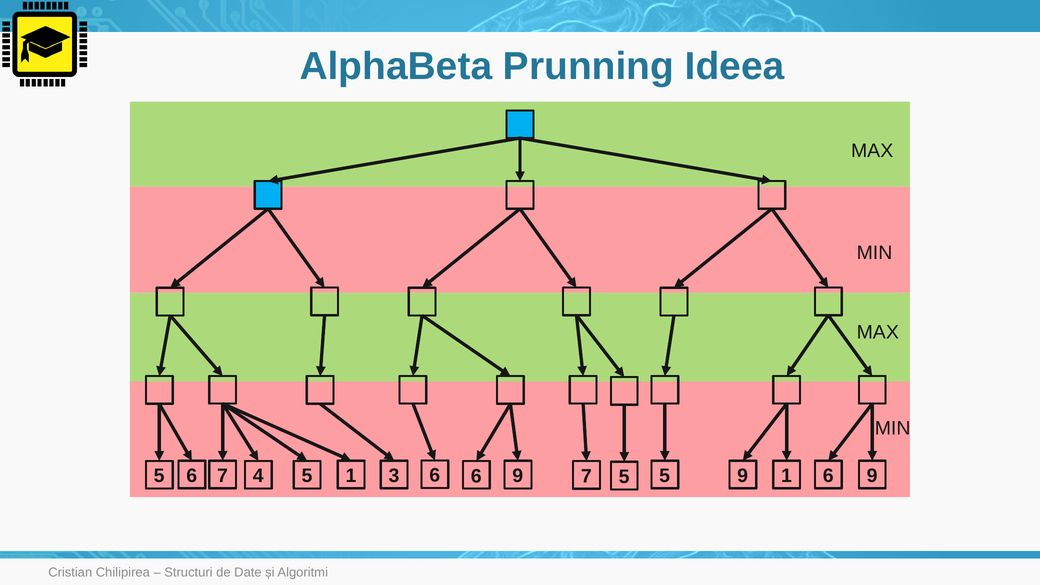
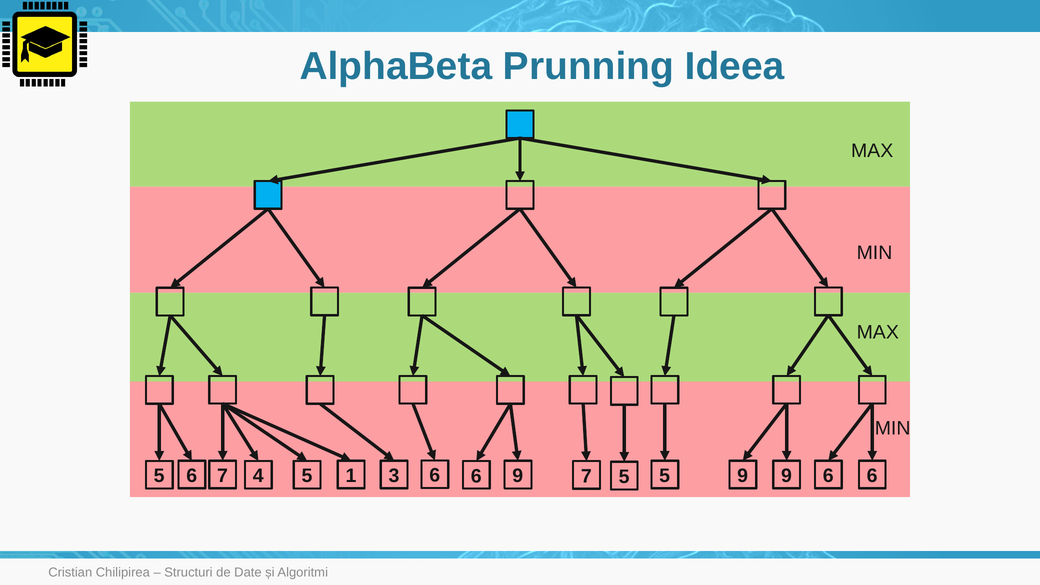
5 1: 1 -> 9 (787, 476)
9: 9 -> 6 (872, 476)
